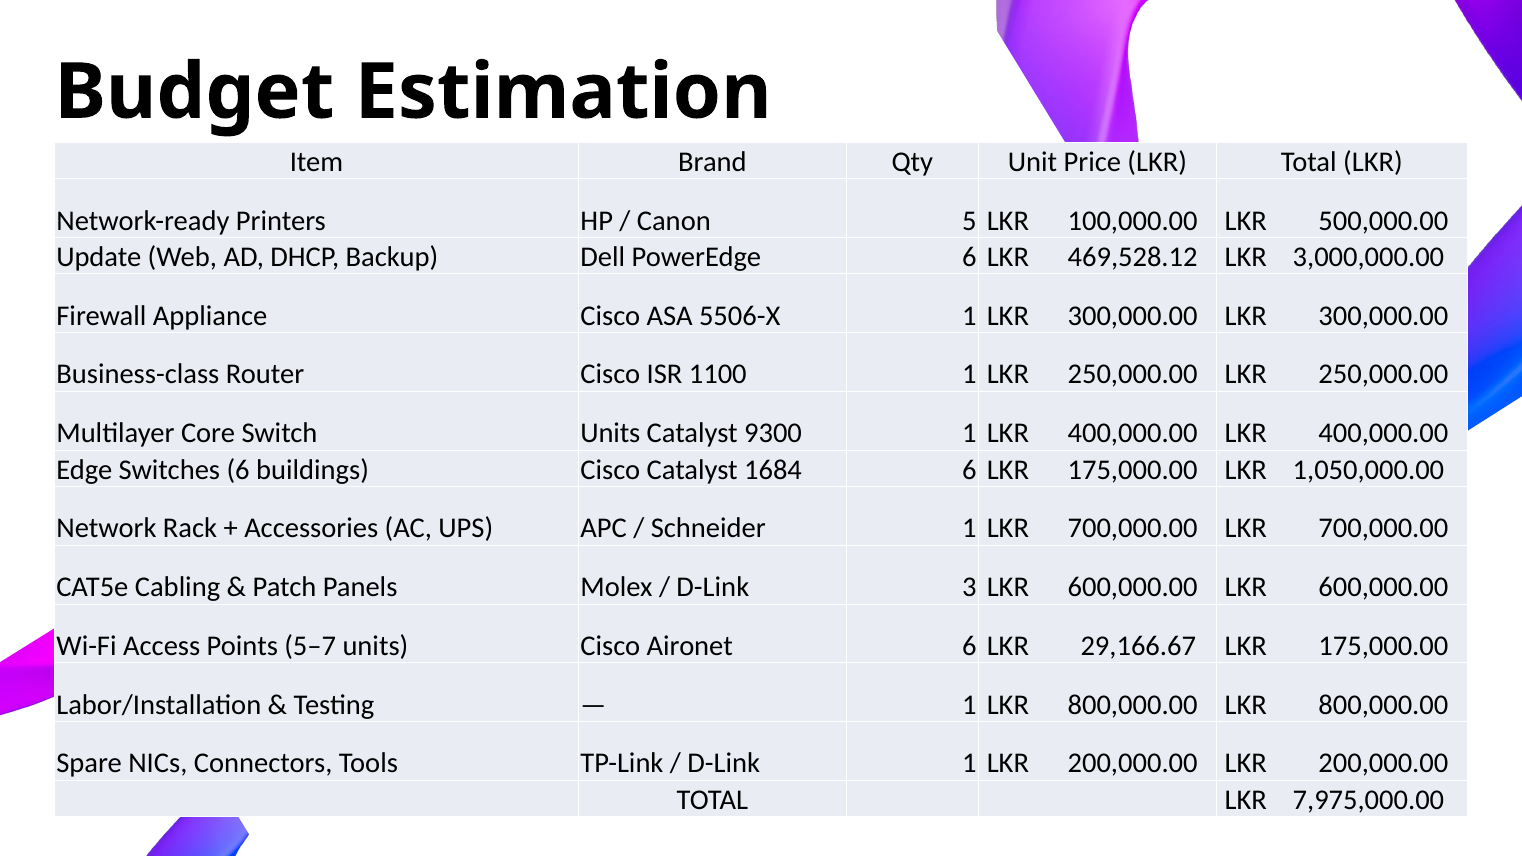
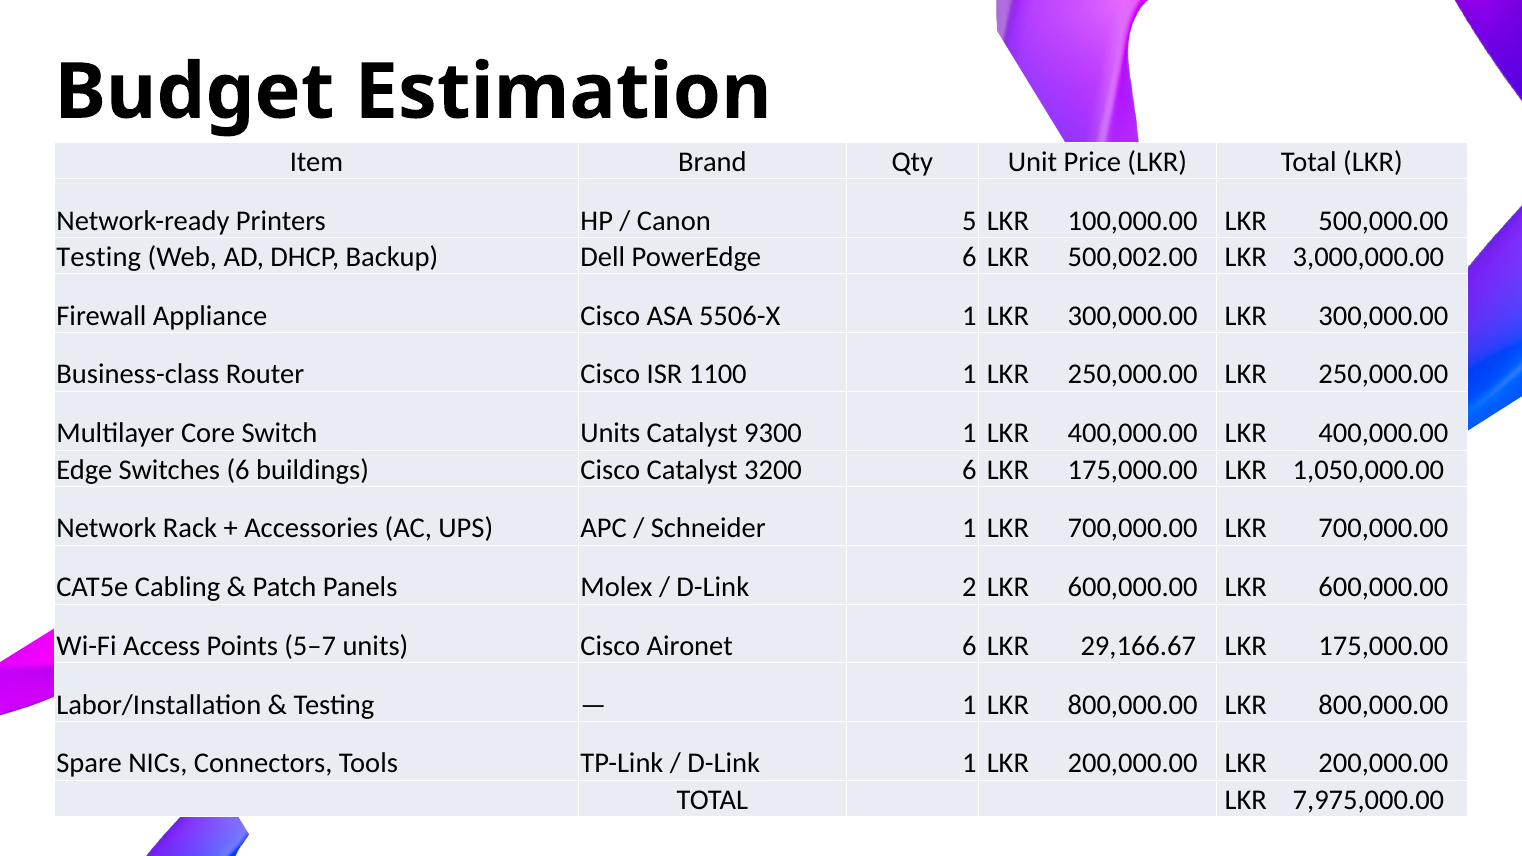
Update: Update -> Testing (99, 257)
469,528.12: 469,528.12 -> 500,002.00 (1133, 257)
1684: 1684 -> 3200 (773, 470)
3: 3 -> 2 (969, 587)
